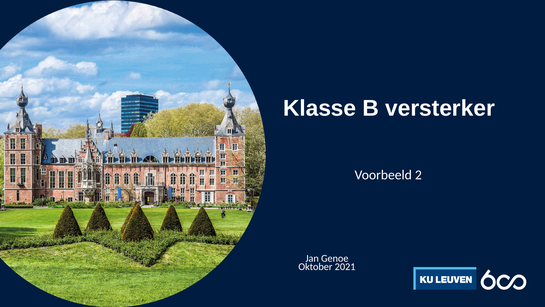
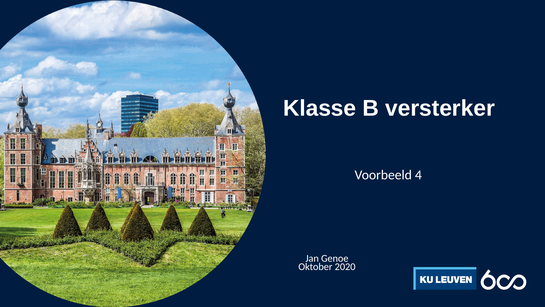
2: 2 -> 4 (418, 175)
2021: 2021 -> 2020 (345, 266)
